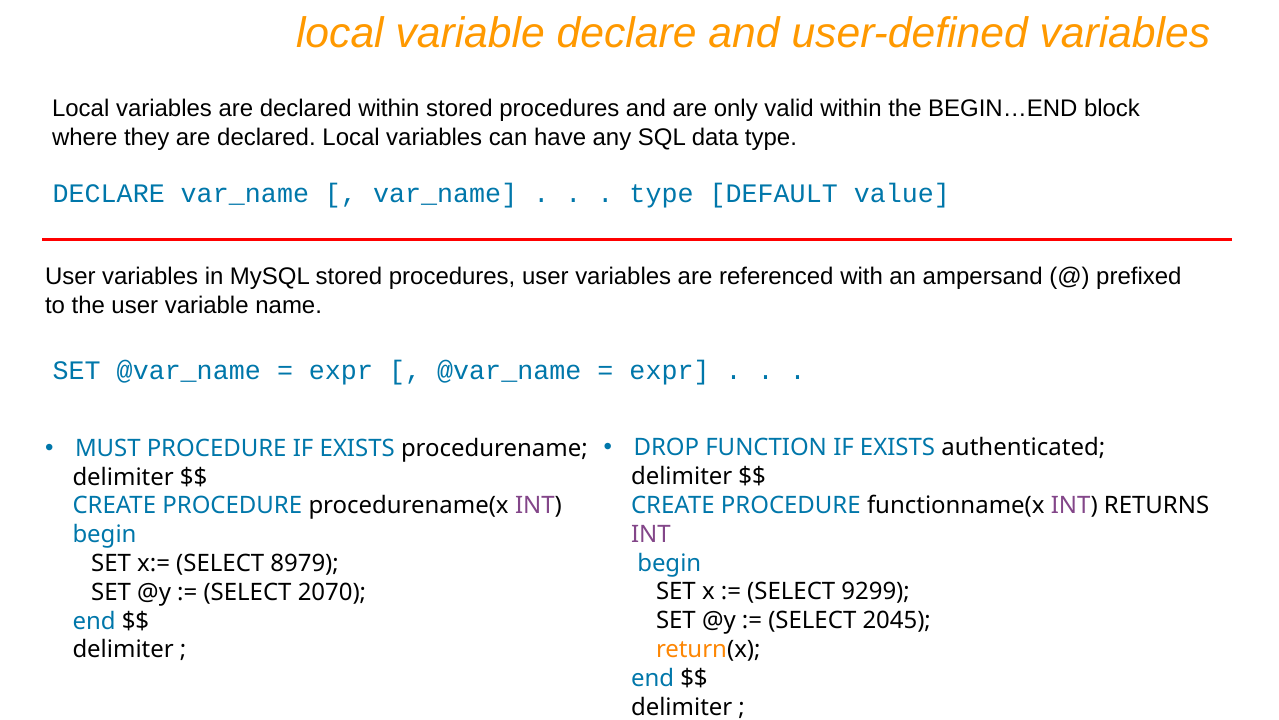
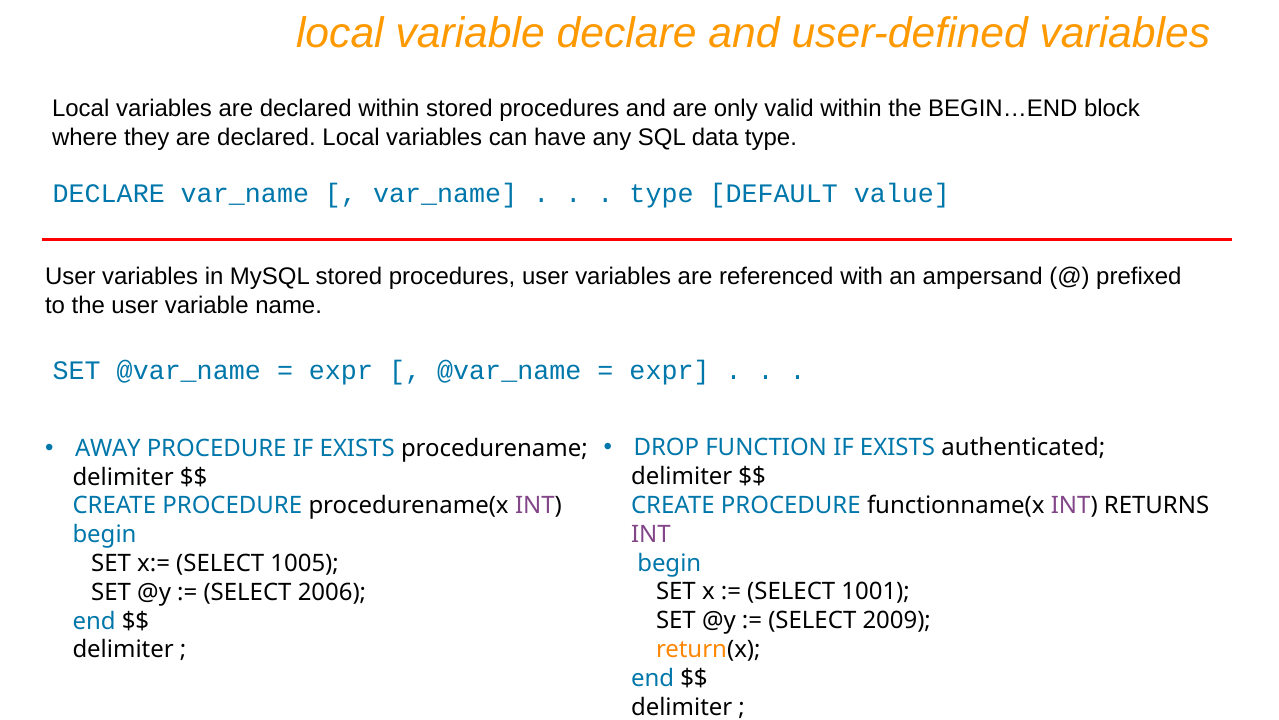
MUST: MUST -> AWAY (108, 448)
8979: 8979 -> 1005 (305, 563)
9299: 9299 -> 1001 (876, 592)
2070: 2070 -> 2006 (332, 592)
2045: 2045 -> 2009 (897, 620)
